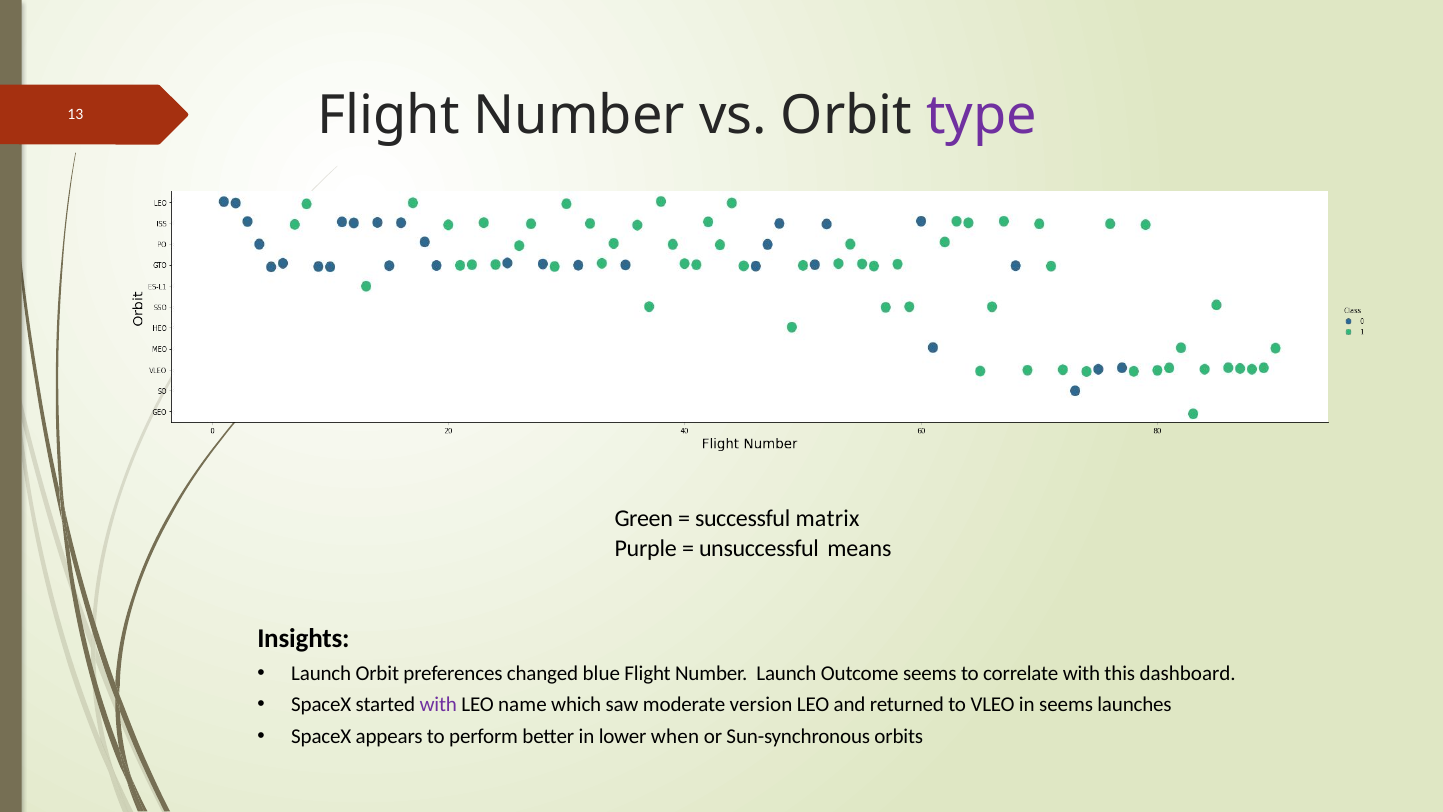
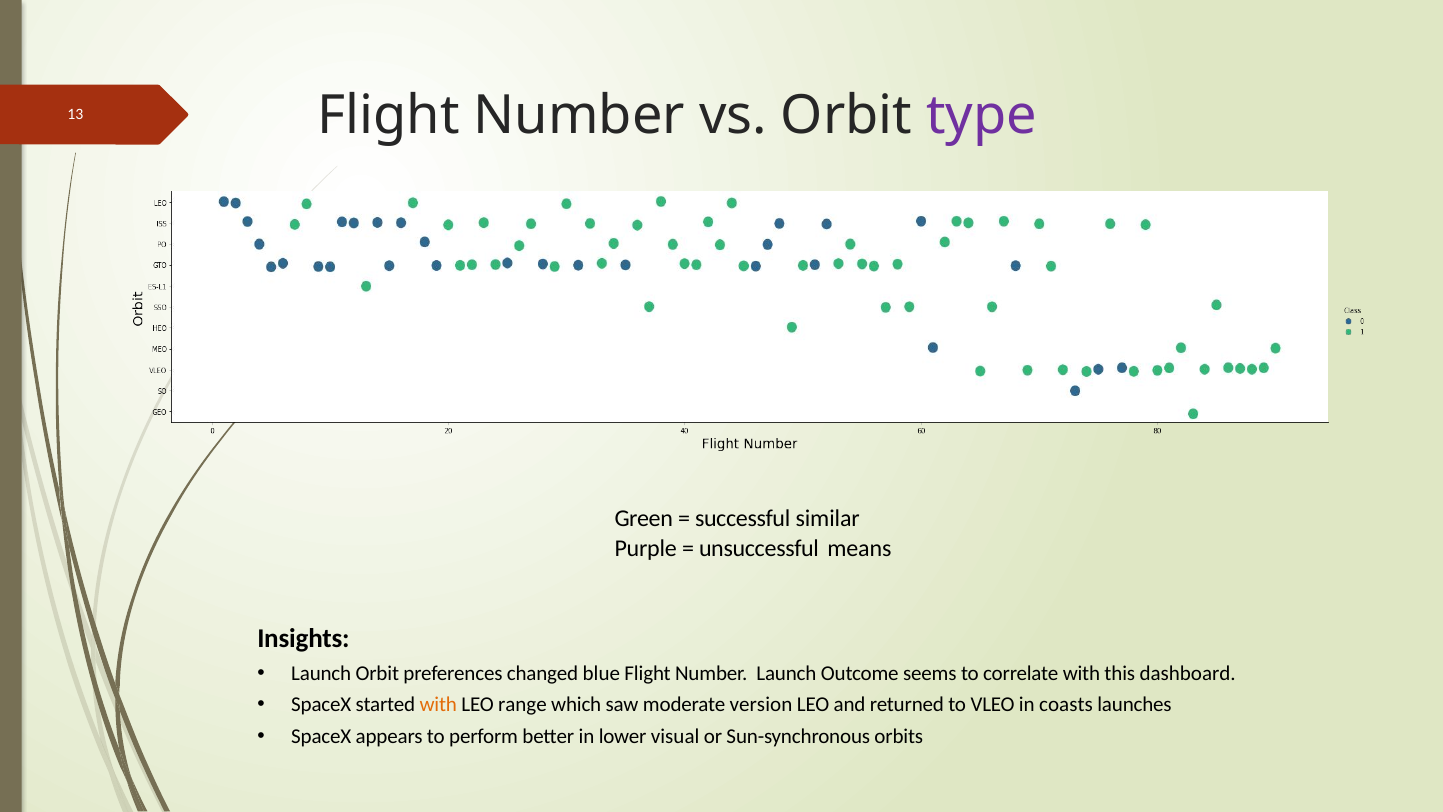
matrix: matrix -> similar (828, 518)
with colour: purple -> orange (438, 705)
name: name -> range (522, 705)
in seems: seems -> coasts (1066, 705)
when: when -> visual (675, 737)
